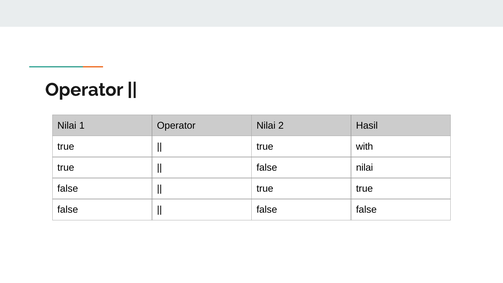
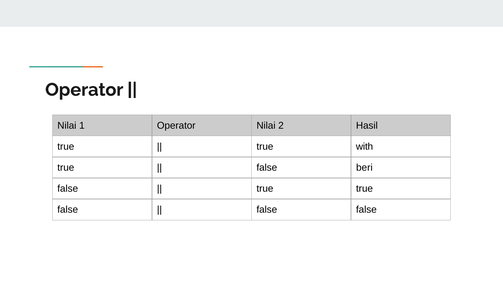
false nilai: nilai -> beri (364, 168)
